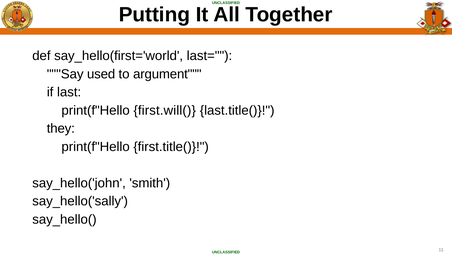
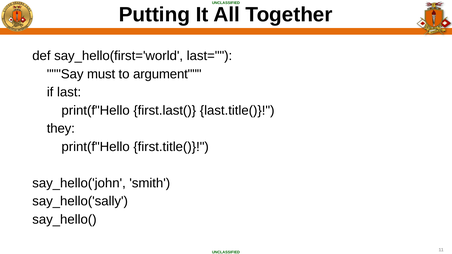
used: used -> must (101, 74)
first.will(: first.will( -> first.last( (165, 110)
